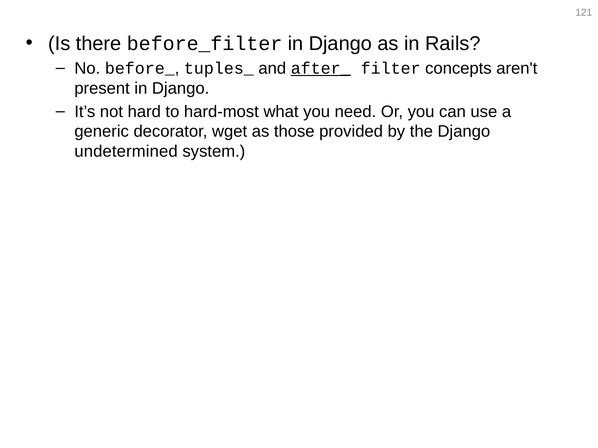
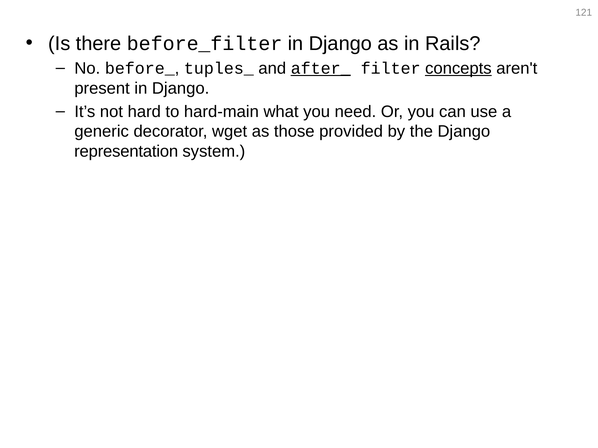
concepts underline: none -> present (458, 69)
hard-most: hard-most -> hard-main (221, 112)
undetermined: undetermined -> representation (126, 152)
